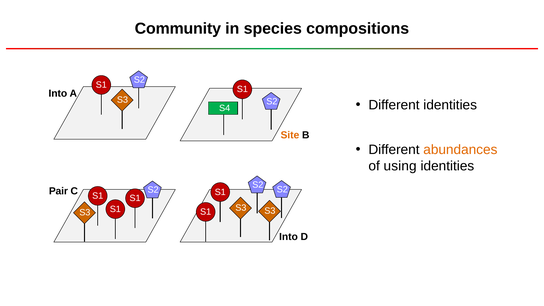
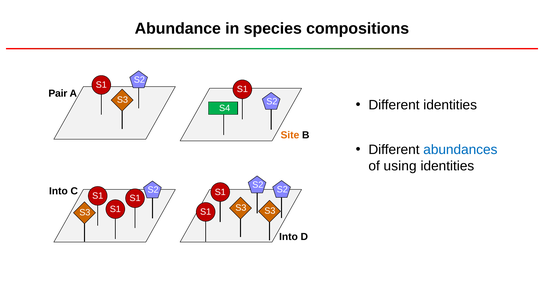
Community: Community -> Abundance (178, 28)
Into: Into -> Pair (58, 93)
abundances colour: orange -> blue (460, 150)
Pair: Pair -> Into (58, 191)
